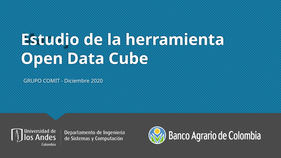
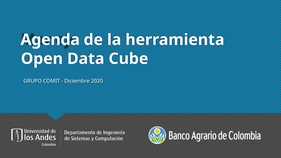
Estudio: Estudio -> Agenda (50, 40)
